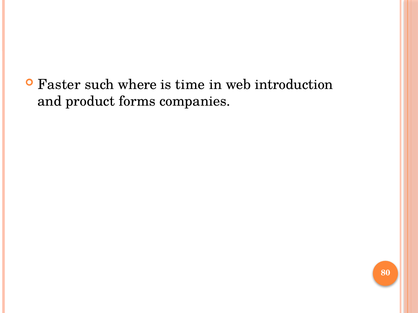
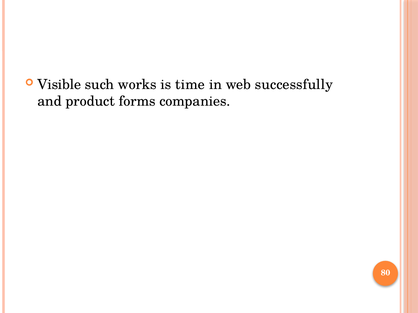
Faster: Faster -> Visible (59, 85)
where: where -> works (137, 85)
introduction: introduction -> successfully (294, 85)
